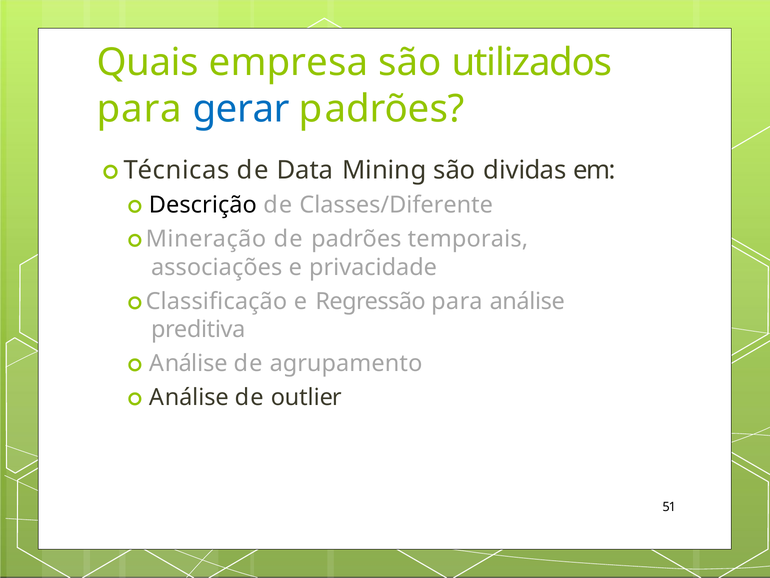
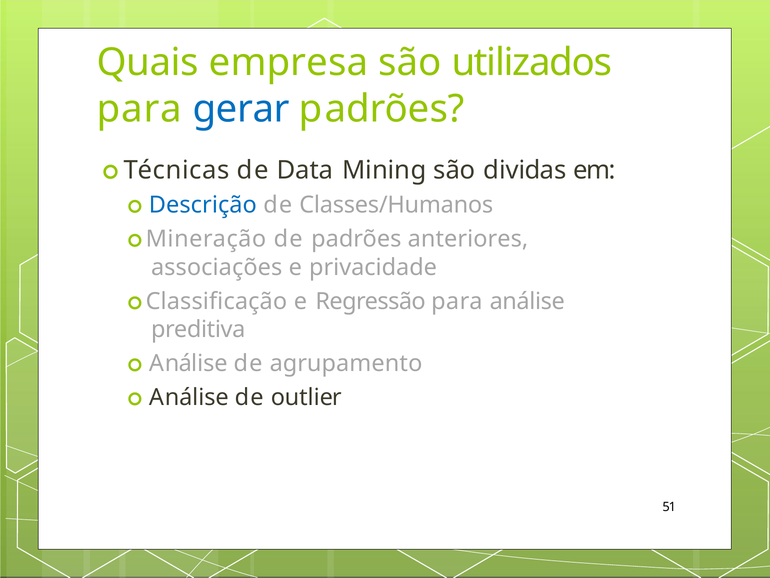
Descrição colour: black -> blue (203, 205)
Classes/Diferente: Classes/Diferente -> Classes/Humanos (396, 205)
temporais: temporais -> anteriores (468, 239)
